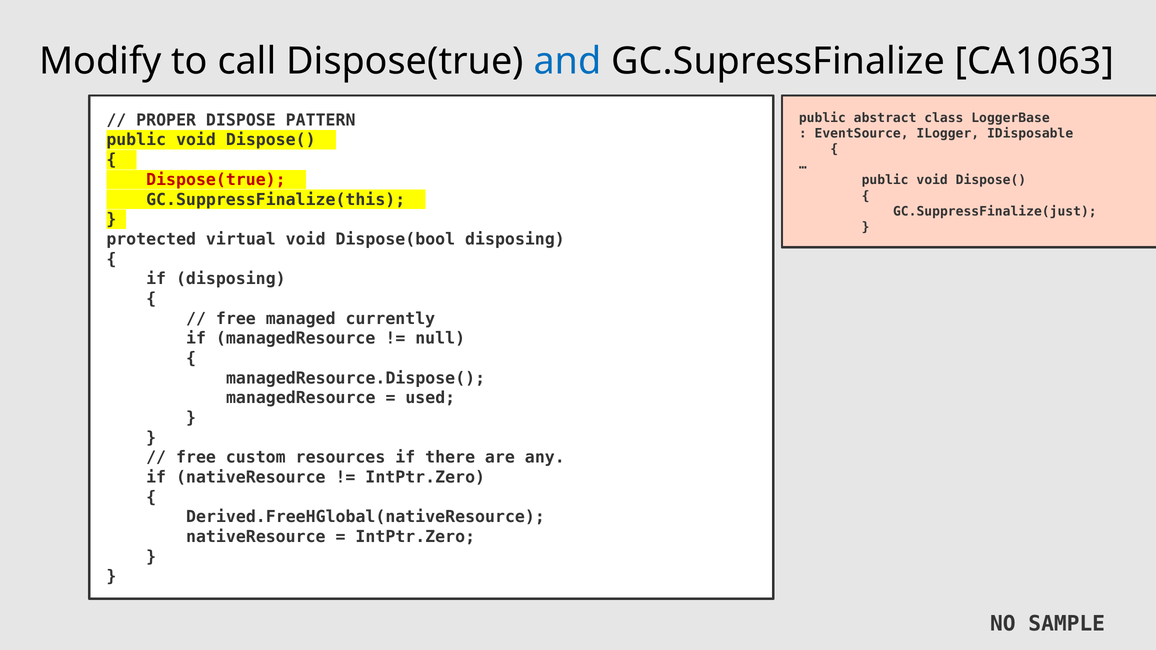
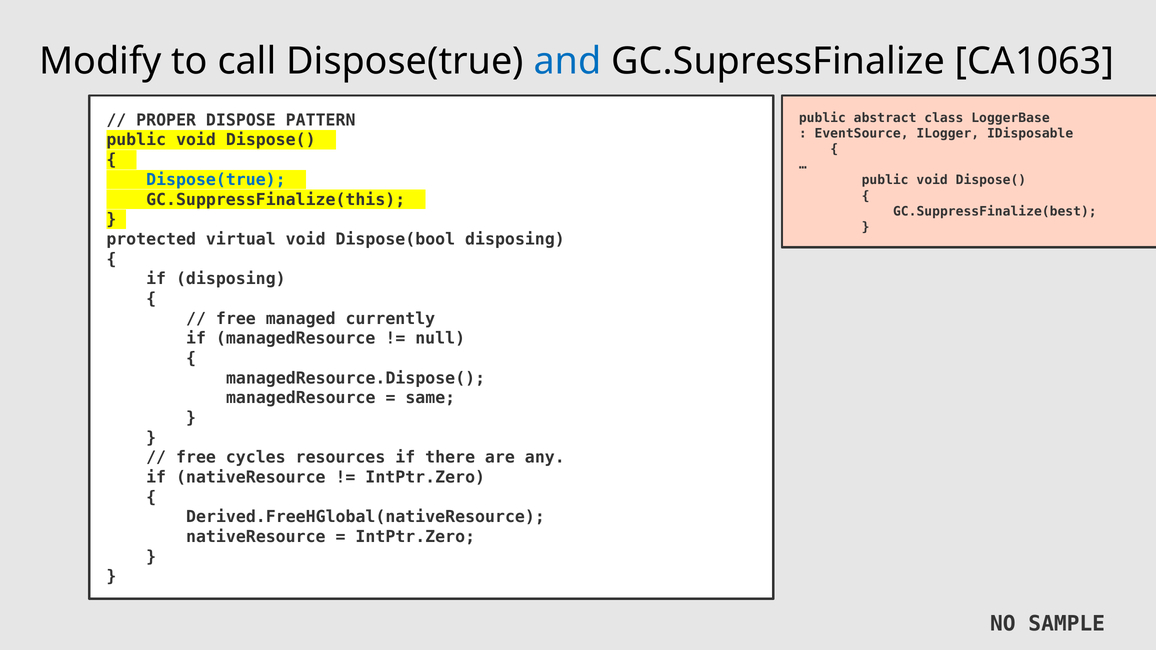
Dispose(true colour: red -> blue (216, 180)
GC.SuppressFinalize(just: GC.SuppressFinalize(just -> GC.SuppressFinalize(best (995, 211)
used: used -> same (430, 398)
custom: custom -> cycles (256, 458)
